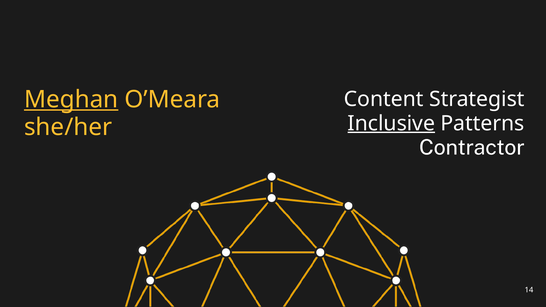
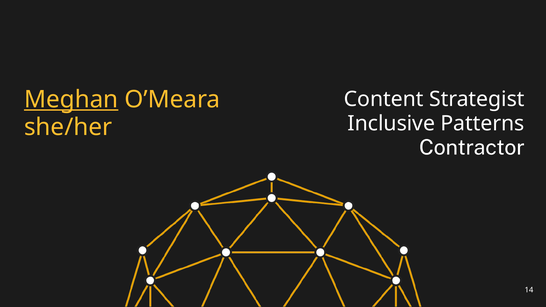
Inclusive underline: present -> none (391, 123)
